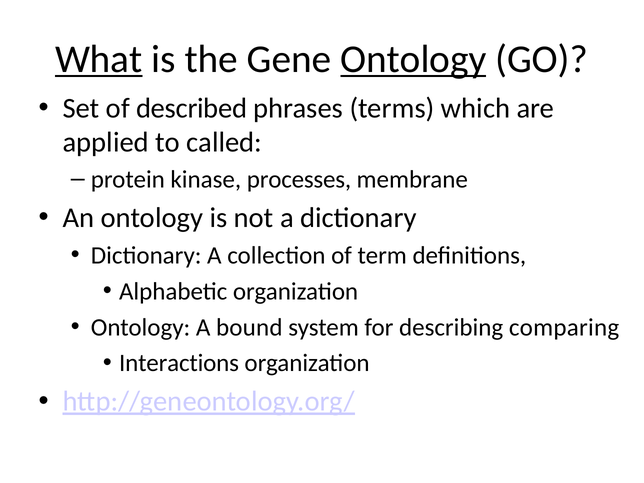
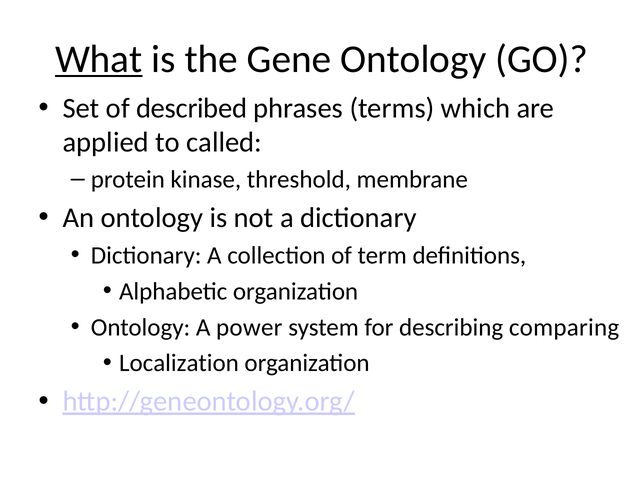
Ontology underline: present -> none (413, 59)
processes: processes -> threshold (299, 180)
bound: bound -> power (249, 327)
Interactions: Interactions -> Localization (179, 363)
